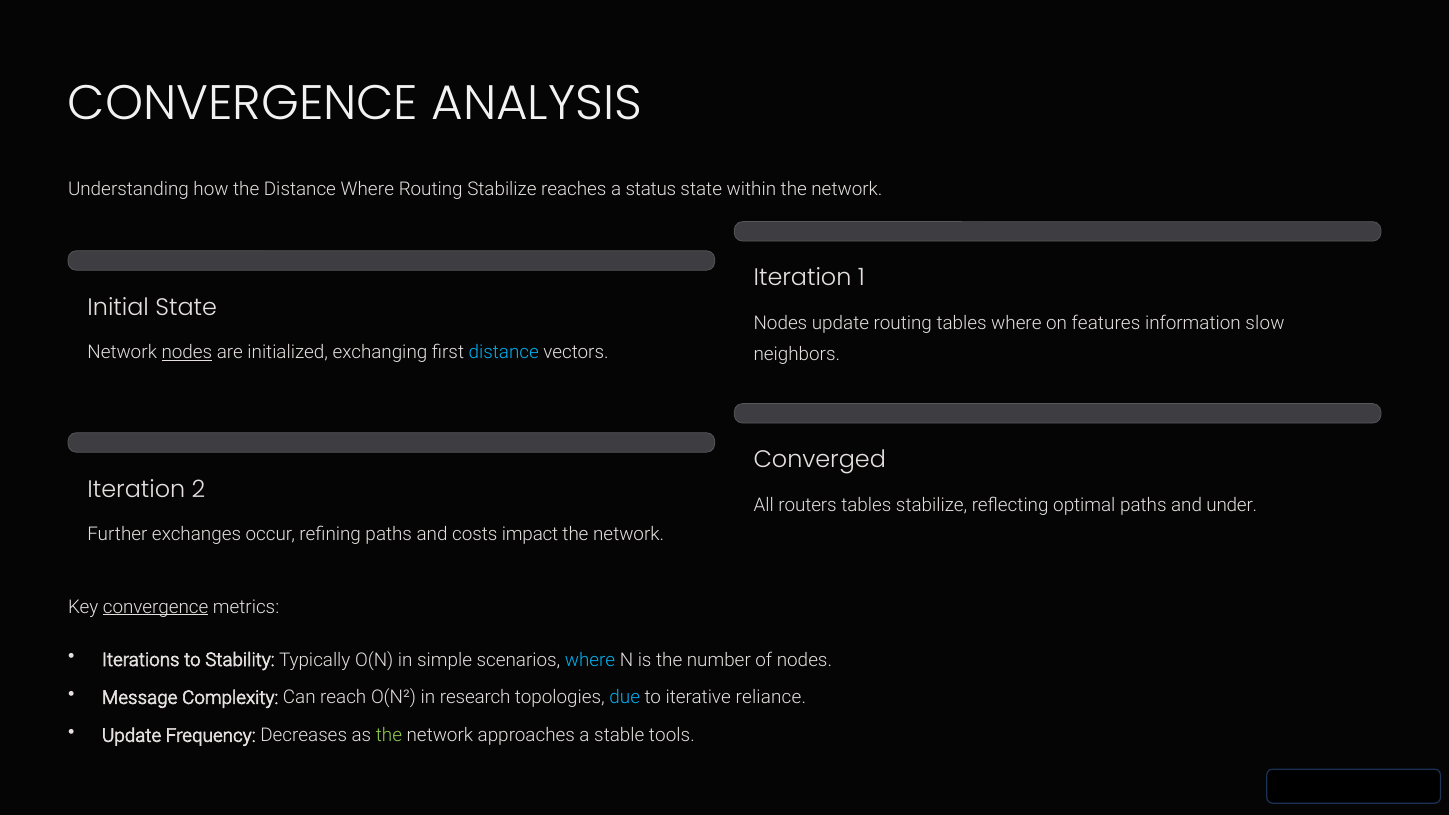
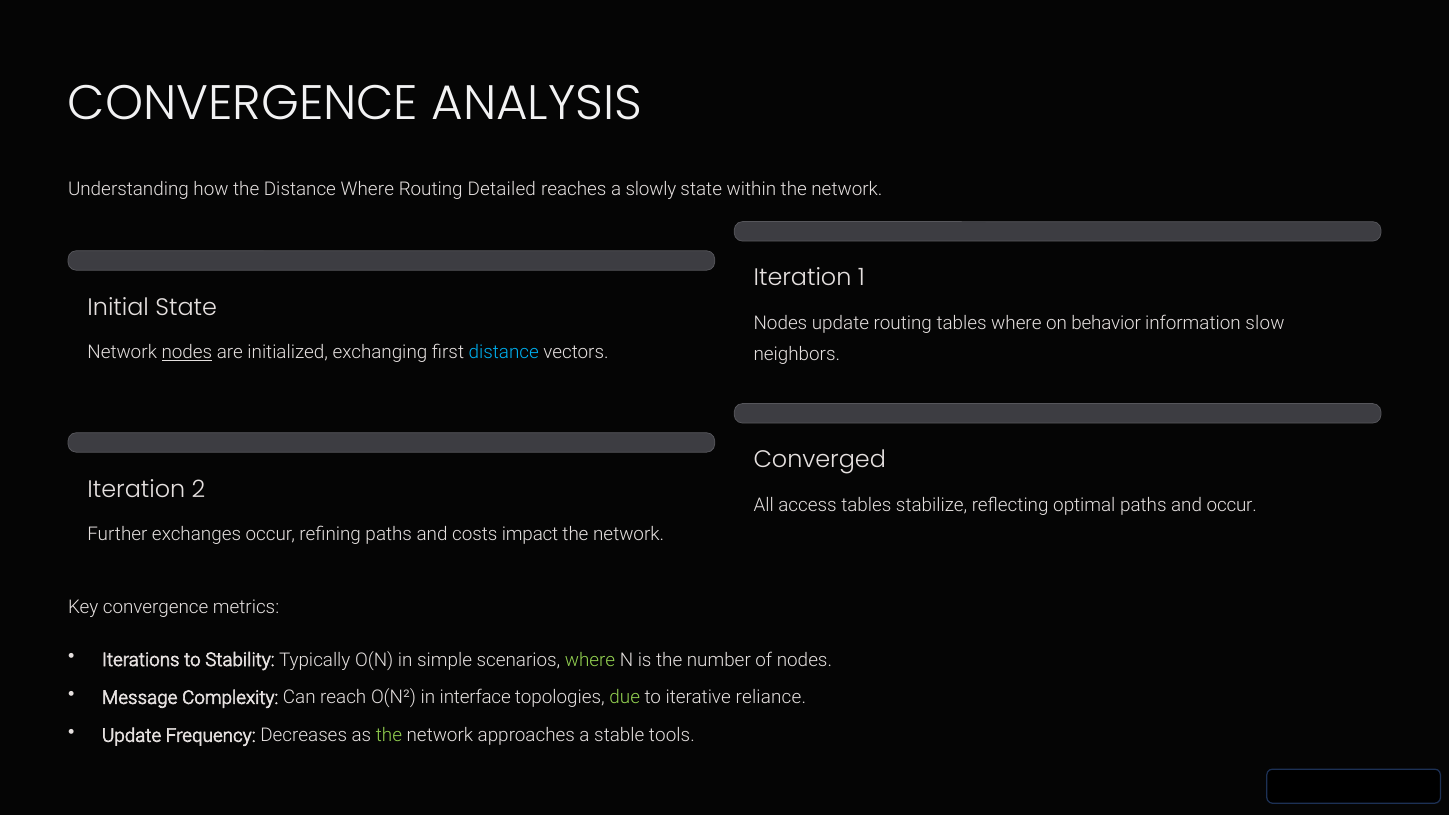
Routing Stabilize: Stabilize -> Detailed (502, 189)
status: status -> slowly (651, 189)
features: features -> behavior (1106, 323)
routers: routers -> access (808, 505)
and under: under -> occur (1232, 505)
convergence underline: present -> none (156, 607)
where colour: light blue -> light green (590, 660)
research: research -> interface (475, 698)
due colour: light blue -> light green (625, 698)
